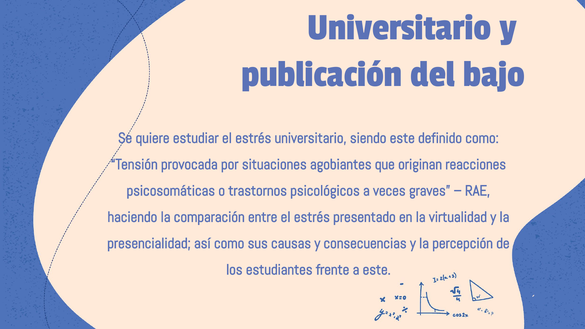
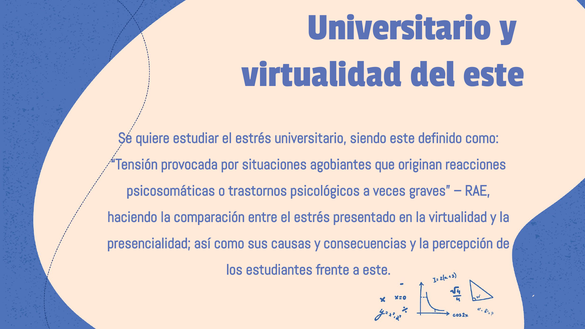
publicación: publicación -> virtualidad (322, 73)
del bajo: bajo -> este (494, 73)
